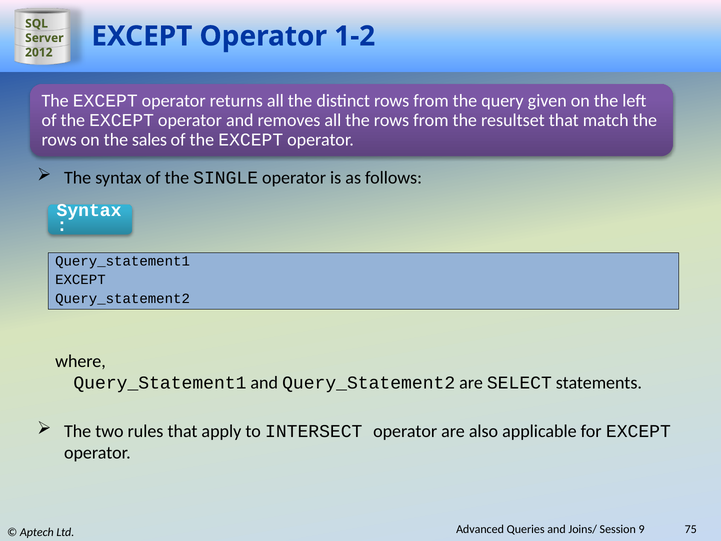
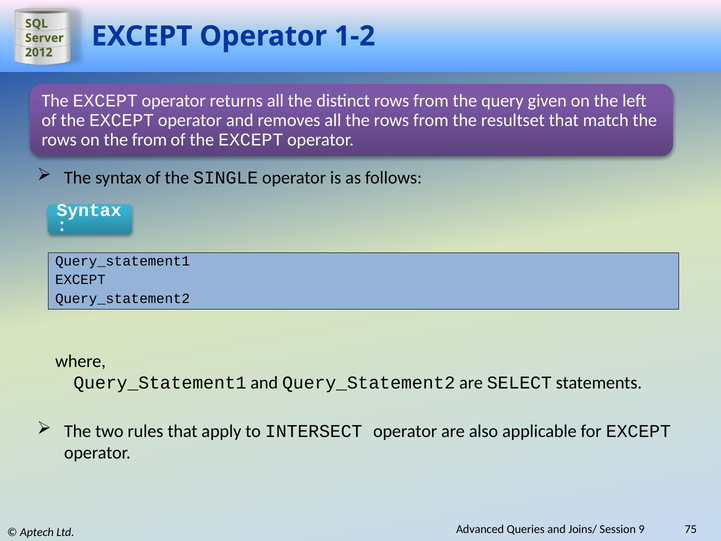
the sales: sales -> from (149, 140)
